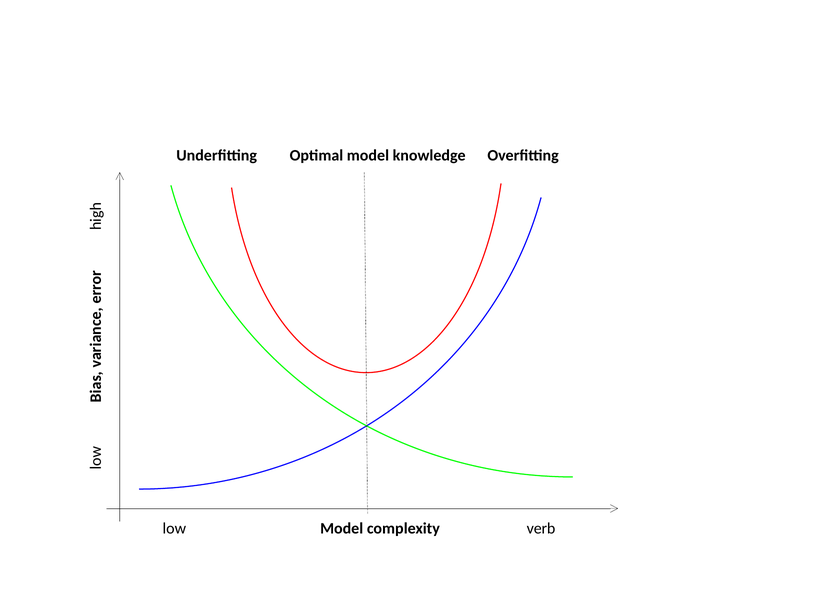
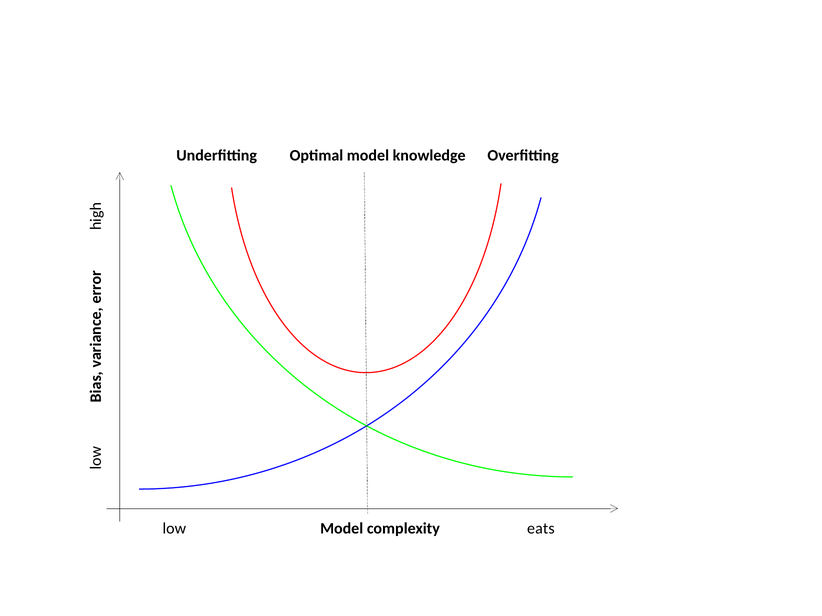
verb: verb -> eats (541, 529)
